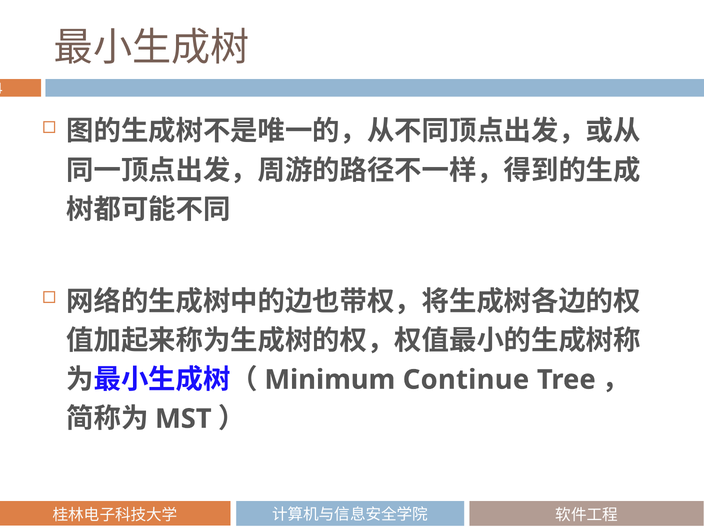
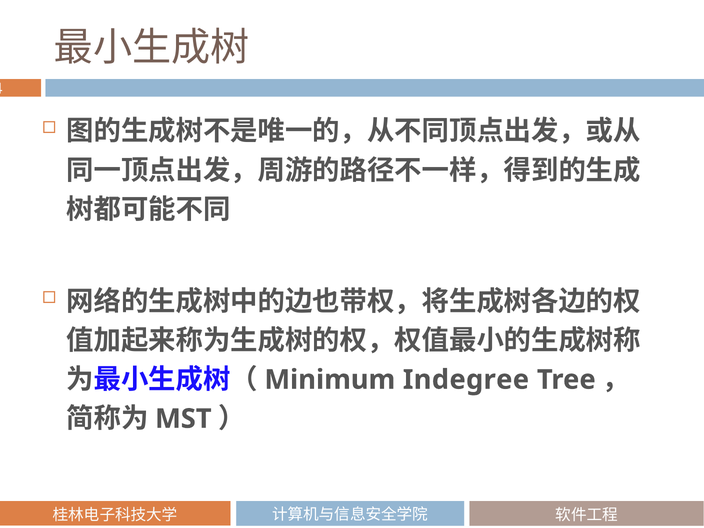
Continue: Continue -> Indegree (466, 380)
